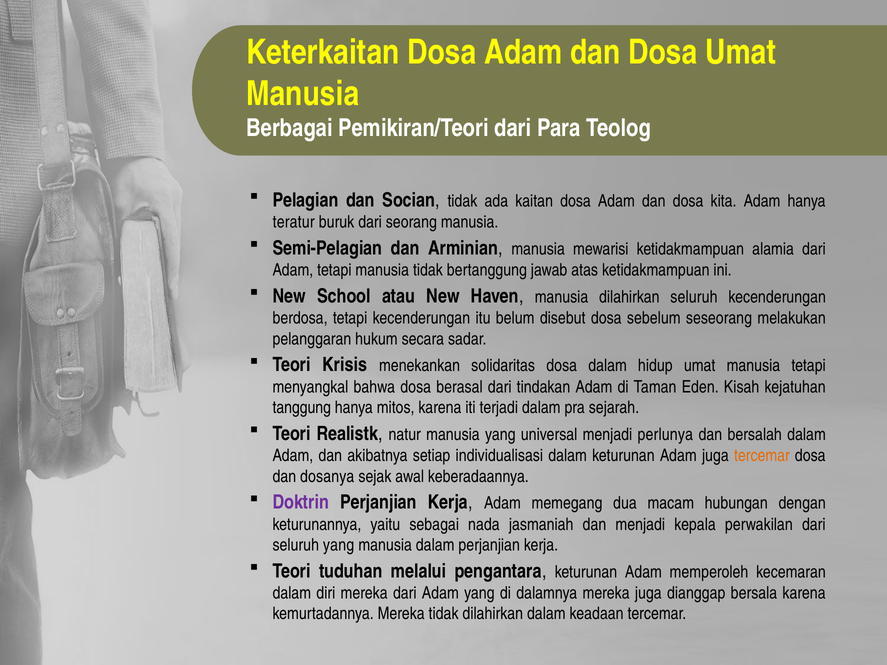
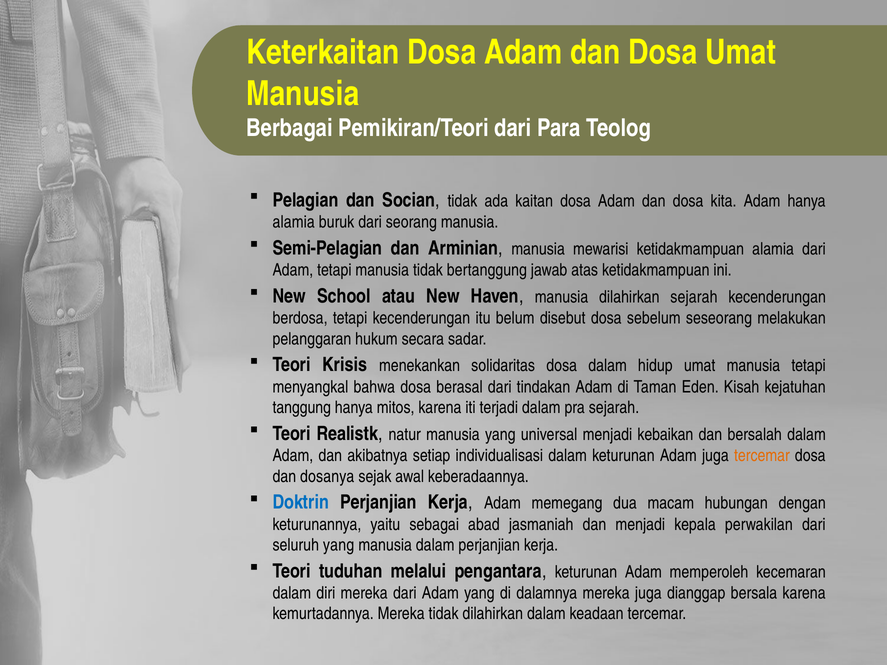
teratur: teratur -> alamia (294, 222)
dilahirkan seluruh: seluruh -> sejarah (694, 297)
perlunya: perlunya -> kebaikan (665, 435)
Doktrin colour: purple -> blue (301, 503)
nada: nada -> abad (484, 525)
